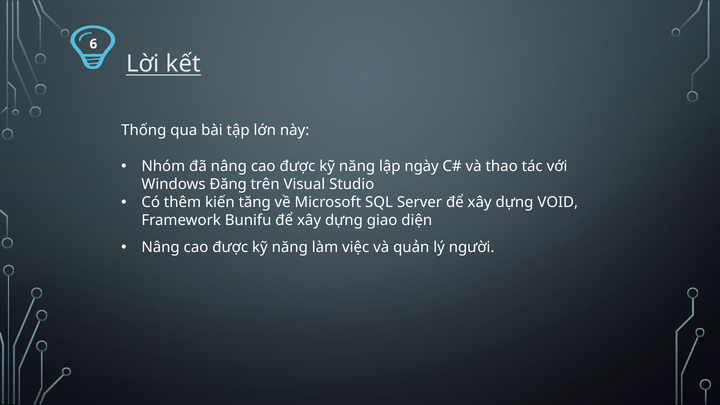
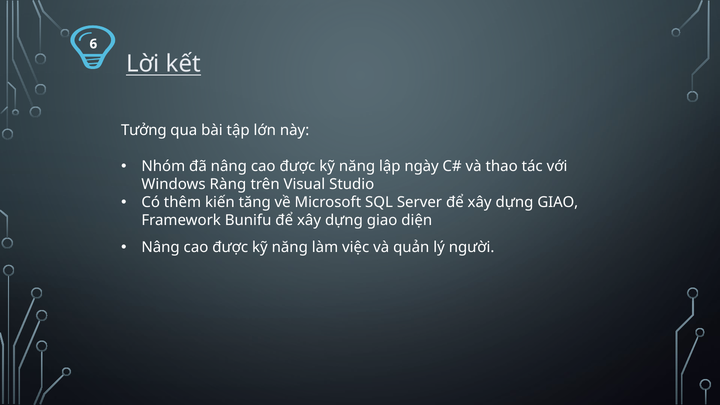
Thống: Thống -> Tưởng (144, 130)
Đăng: Đăng -> Ràng (228, 184)
VOID: VOID -> GIAO (558, 202)
